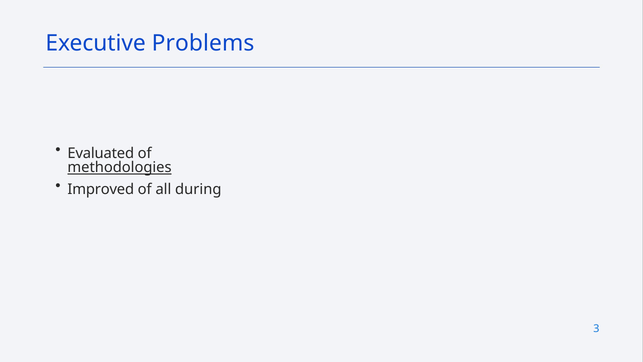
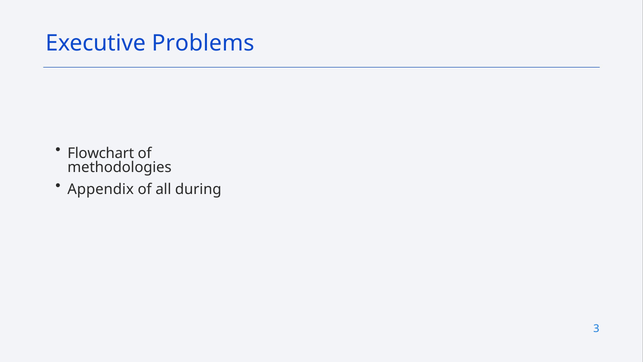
Evaluated: Evaluated -> Flowchart (101, 153)
methodologies underline: present -> none (120, 167)
Improved: Improved -> Appendix (101, 189)
